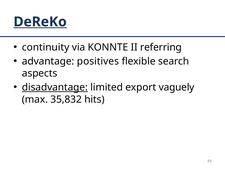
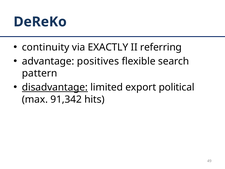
DeReKo underline: present -> none (40, 22)
KONNTE: KONNTE -> EXACTLY (108, 47)
aspects: aspects -> pattern (40, 73)
vaguely: vaguely -> political (177, 87)
35,832: 35,832 -> 91,342 (66, 99)
